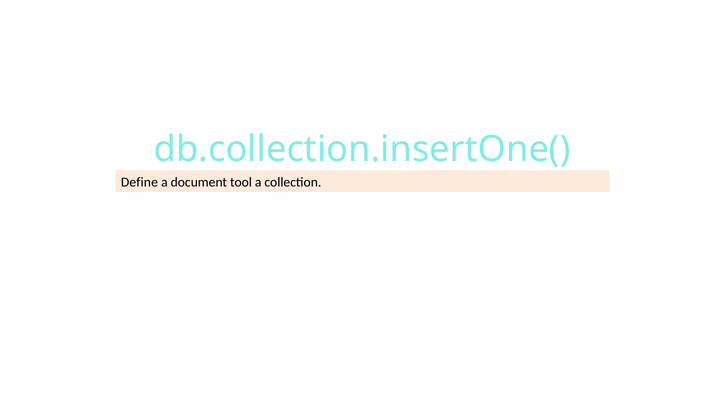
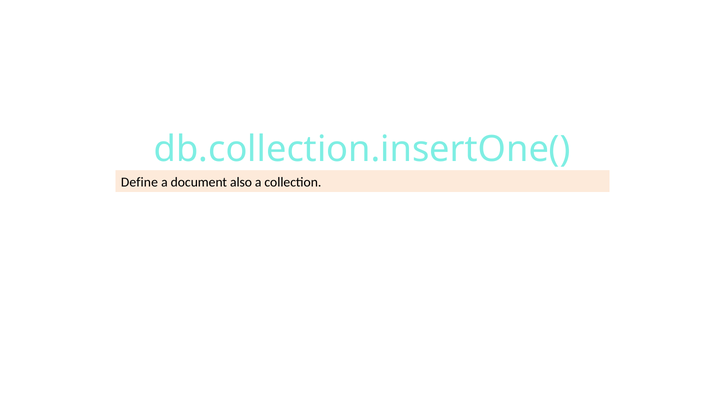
tool: tool -> also (241, 182)
